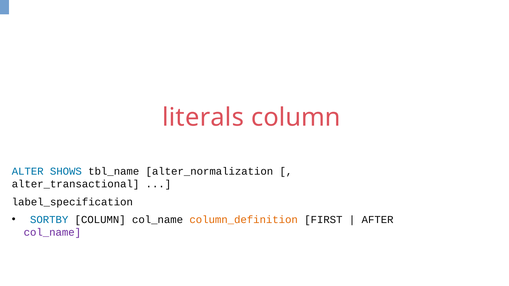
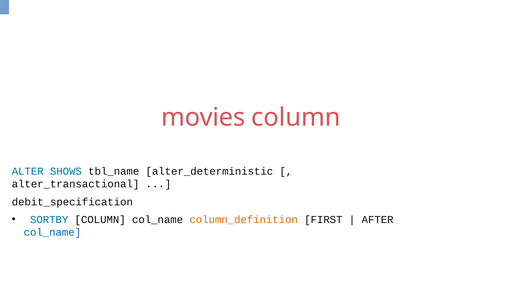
literals: literals -> movies (203, 118)
alter_normalization: alter_normalization -> alter_deterministic (209, 172)
label_specification: label_specification -> debit_specification (72, 202)
col_name colour: purple -> blue (52, 233)
